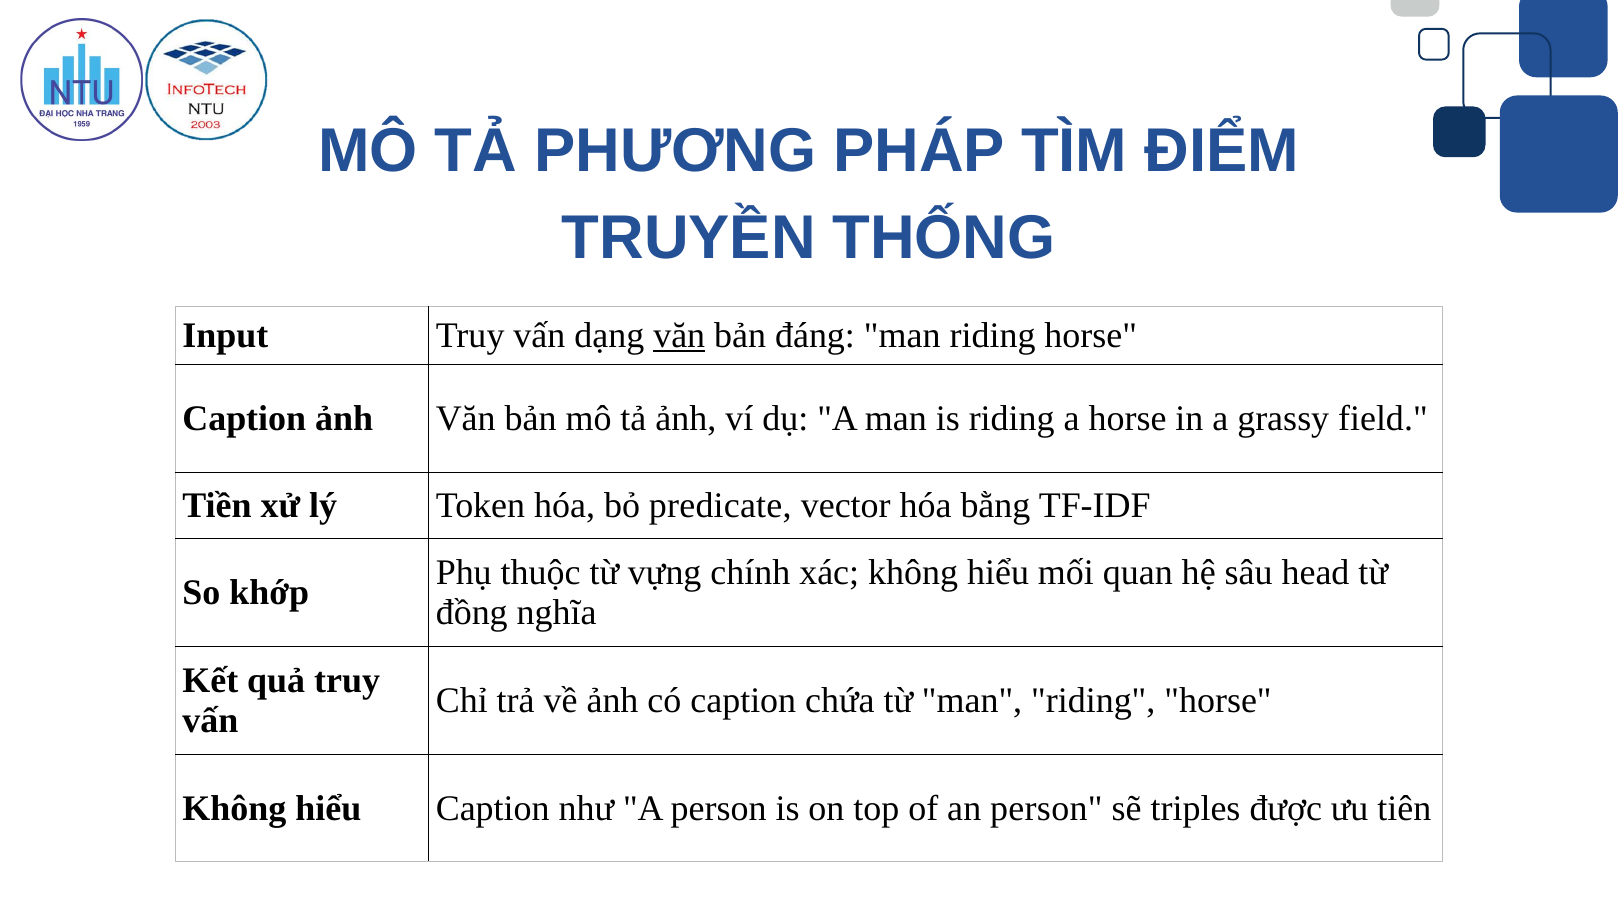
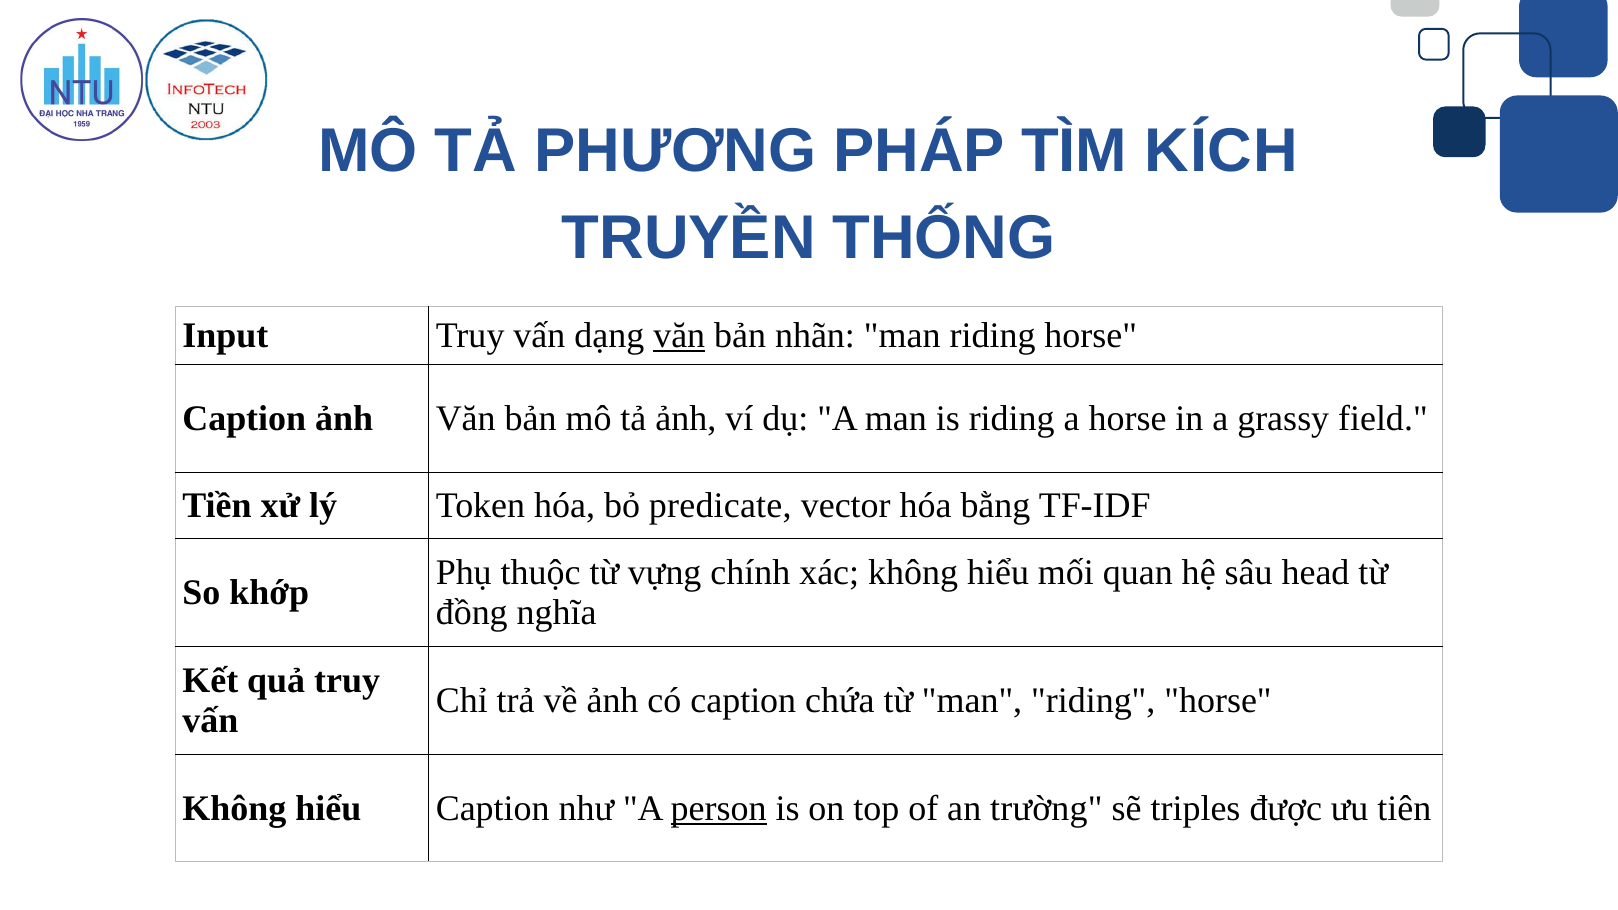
ĐIỂM: ĐIỂM -> KÍCH (1221, 151)
đáng: đáng -> nhãn (815, 336)
person underline: none -> present (719, 808)
an person: person -> trường (1046, 808)
